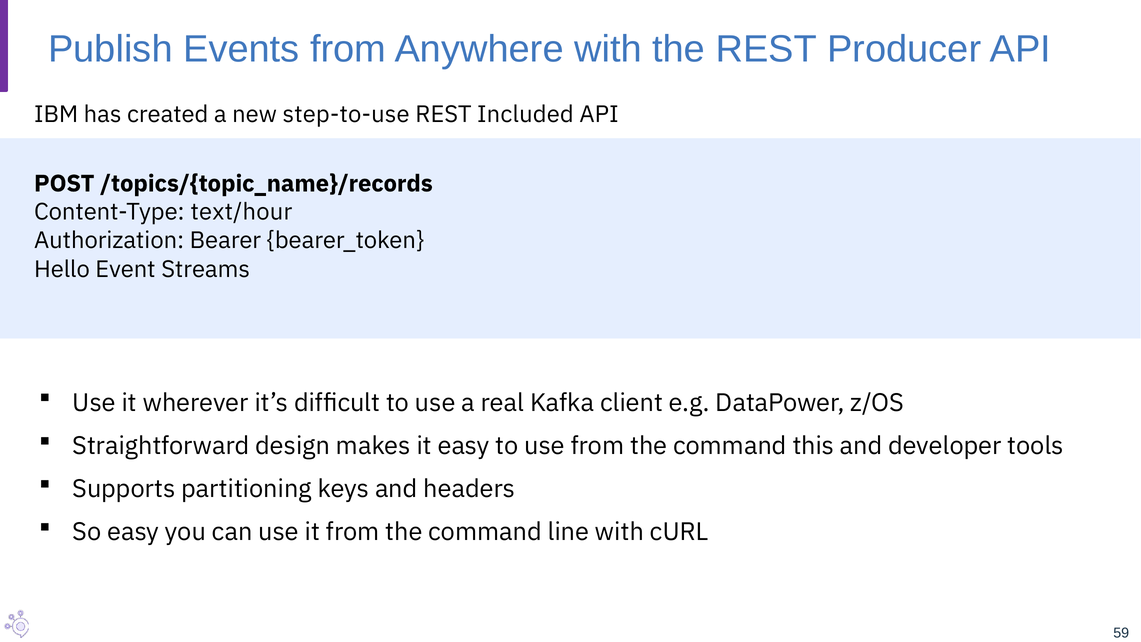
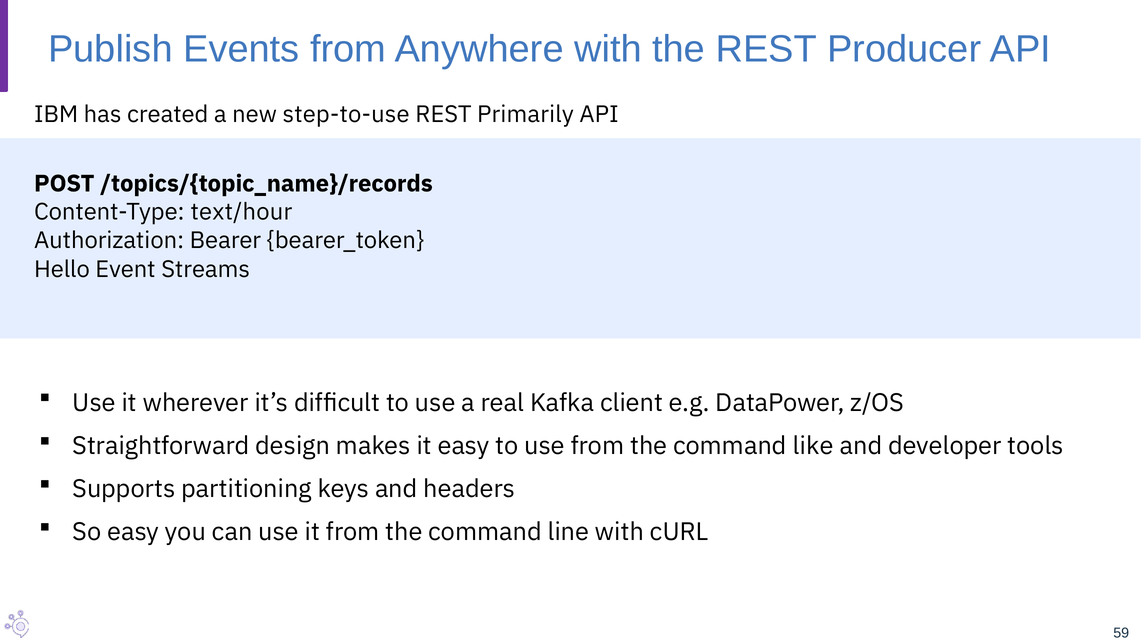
Included: Included -> Primarily (525, 114)
this: this -> like (813, 446)
